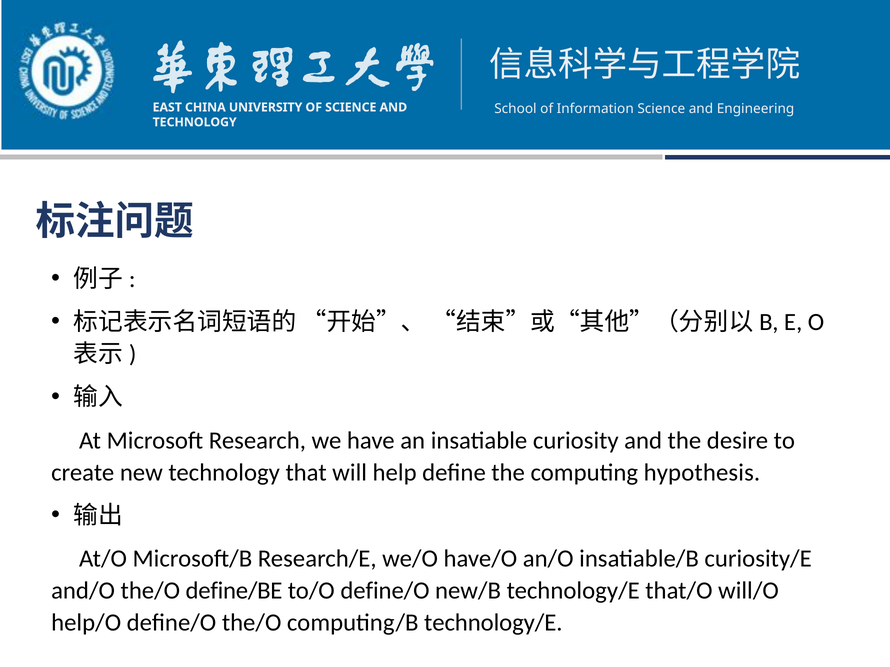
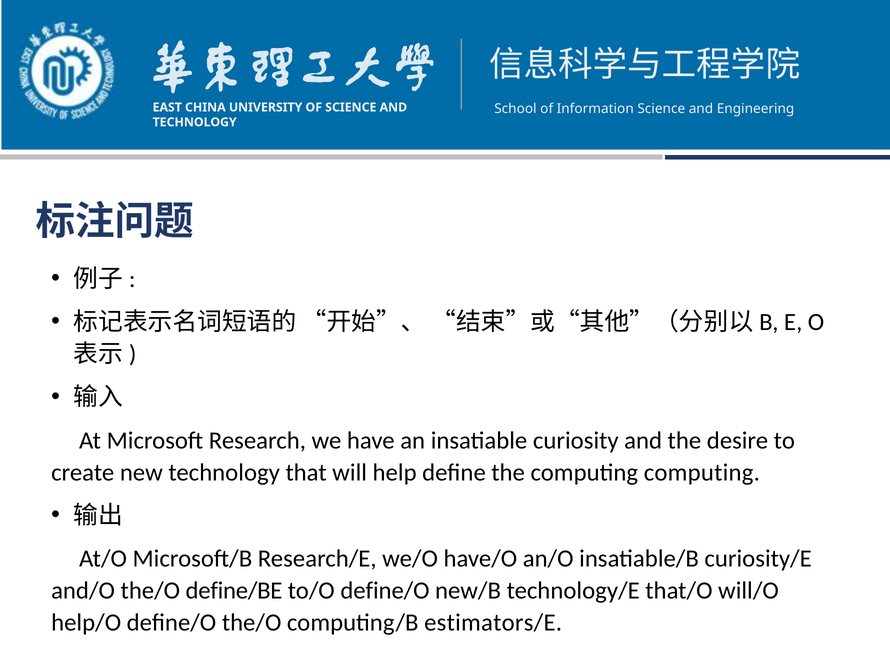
computing hypothesis: hypothesis -> computing (702, 473)
computing/B technology/E: technology/E -> estimators/E (493, 623)
